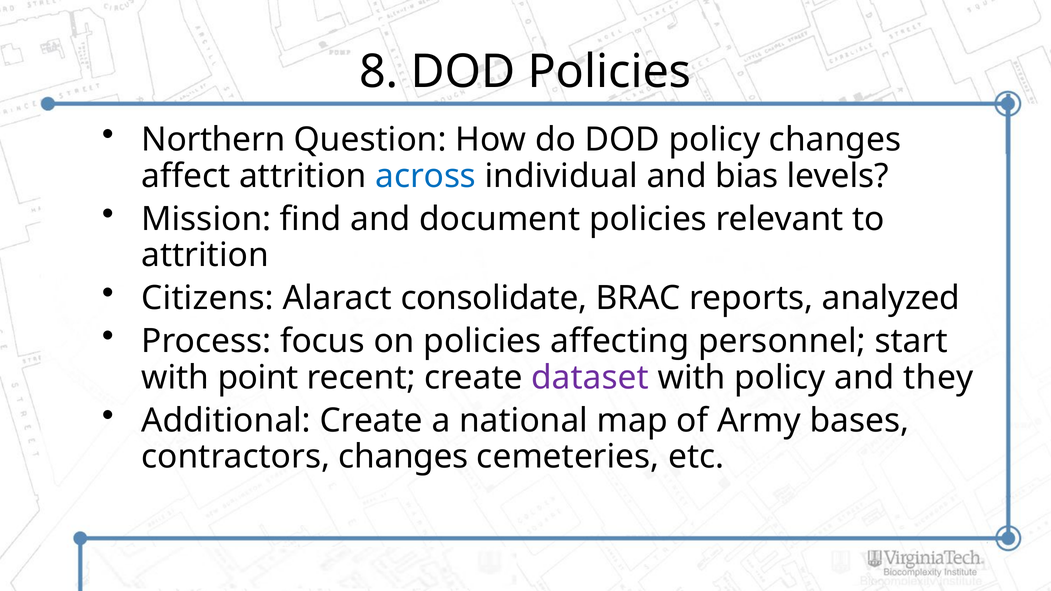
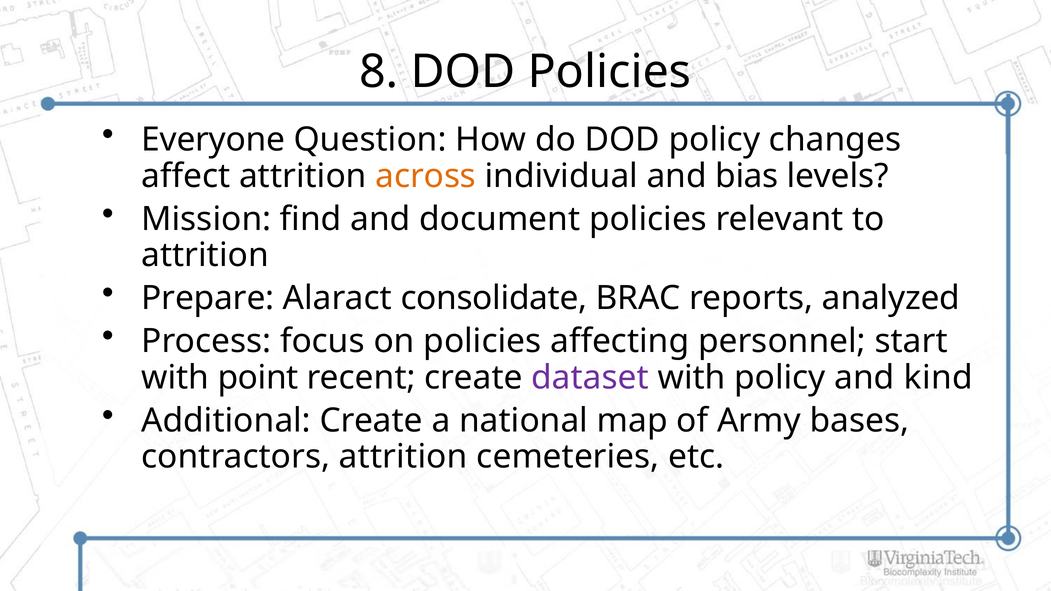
Northern: Northern -> Everyone (213, 140)
across colour: blue -> orange (426, 176)
Citizens: Citizens -> Prepare (208, 298)
they: they -> kind (938, 378)
contractors changes: changes -> attrition (403, 457)
